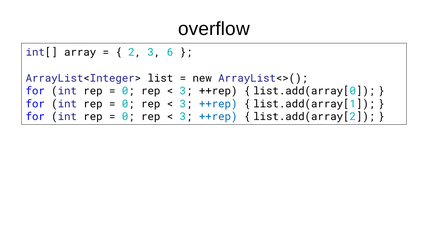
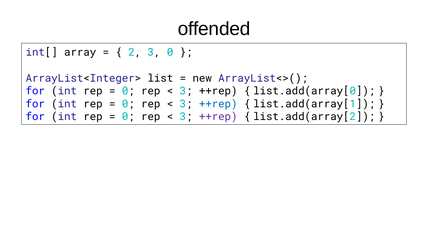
overflow: overflow -> offended (214, 29)
3 6: 6 -> 0 (170, 52)
++rep colour: blue -> purple (218, 117)
